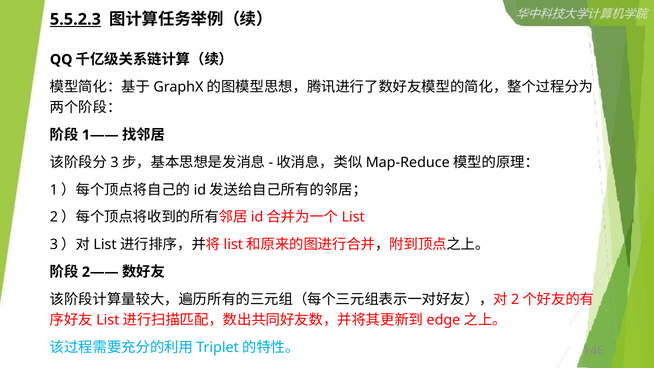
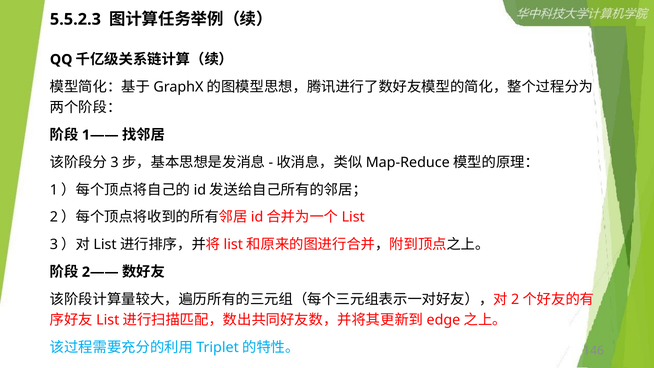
5.5.2.3 underline: present -> none (75, 19)
